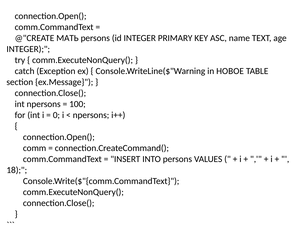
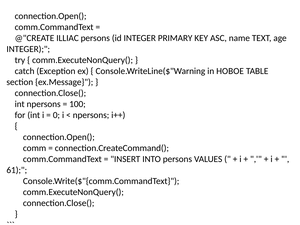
МАТЬ: МАТЬ -> ILLIAC (68, 38)
18: 18 -> 61 (17, 170)
